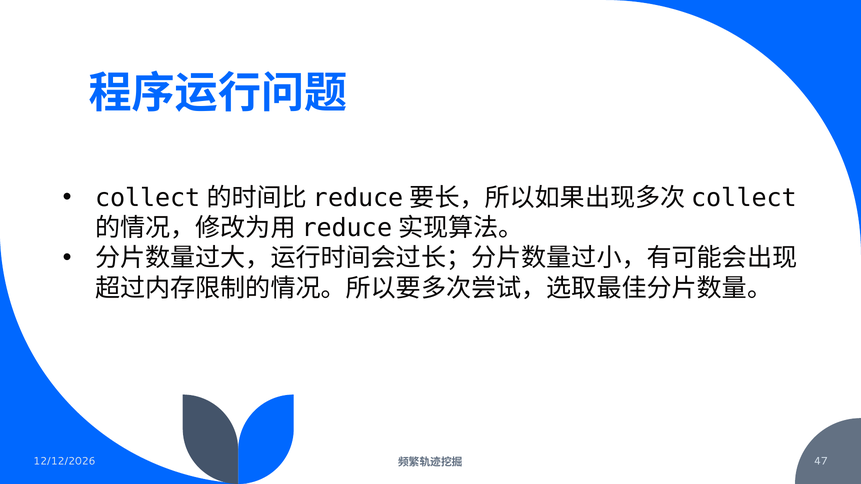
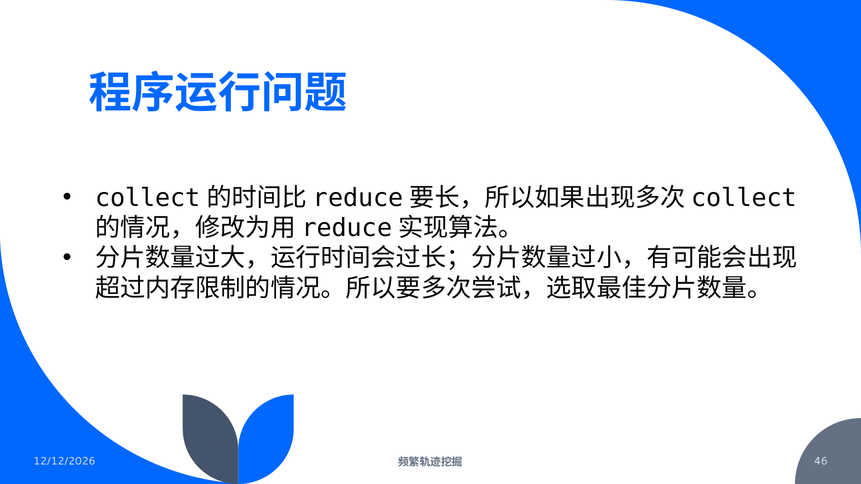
47: 47 -> 46 (821, 461)
